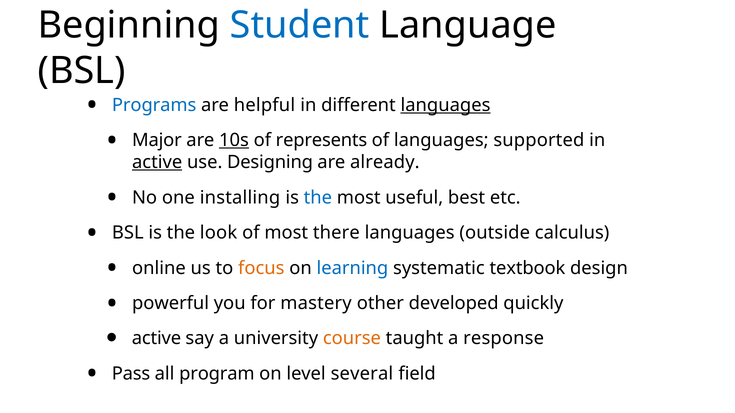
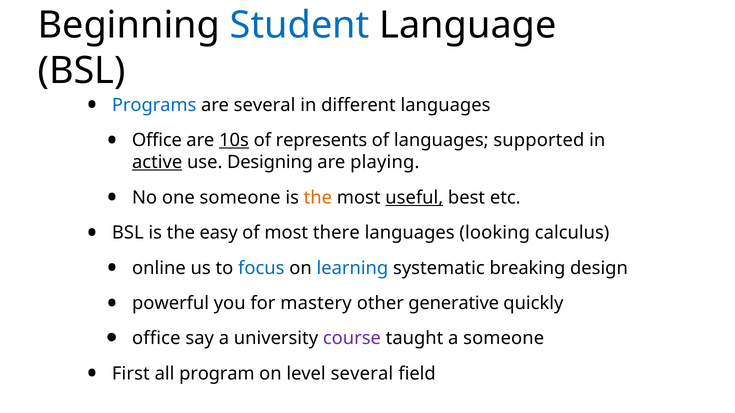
are helpful: helpful -> several (265, 105)
languages underline: present -> none (445, 105)
Major: Major -> Office (157, 140)
already: already -> playing (385, 162)
one installing: installing -> someone (240, 198)
the colour: blue -> orange (318, 198)
useful underline: none -> present (414, 198)
look: look -> easy (219, 233)
outside: outside -> looking (495, 233)
focus colour: orange -> blue (261, 268)
textbook: textbook -> breaking (527, 268)
developed: developed -> generative (454, 303)
active: active -> office (156, 339)
course colour: orange -> purple (352, 339)
a response: response -> someone (504, 339)
Pass: Pass -> First (131, 374)
